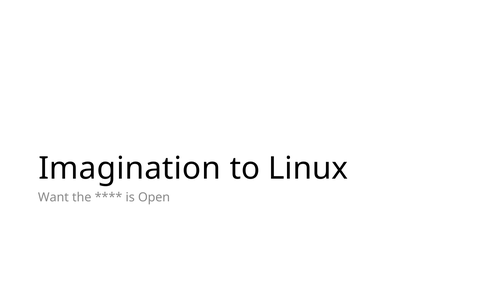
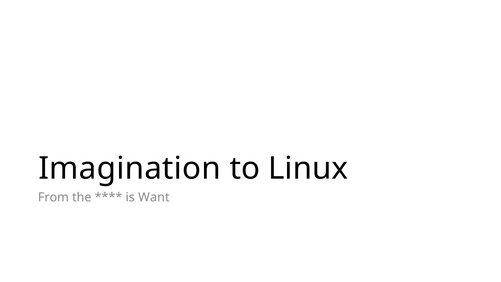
Want: Want -> From (53, 197)
Open: Open -> Want (154, 197)
